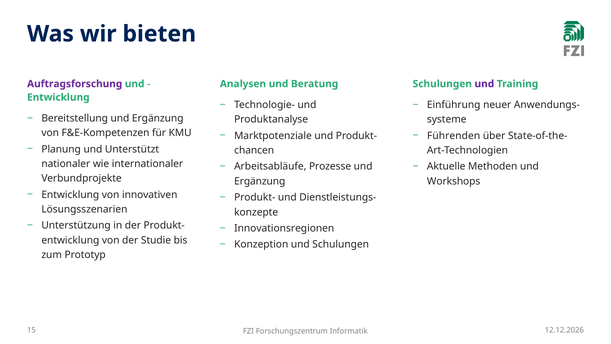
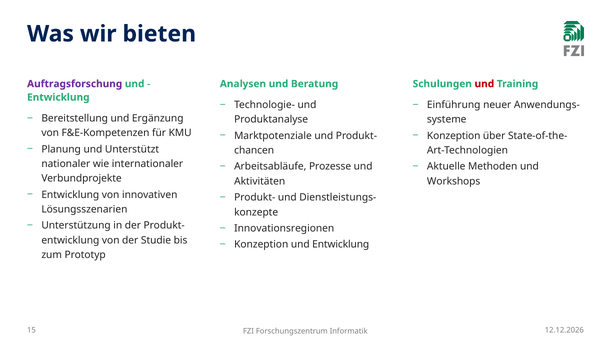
und colour: purple -> red (484, 84)
Führenden: Führenden -> Konzeption (454, 136)
Ergänzung: Ergänzung -> Aktivitäten (260, 181)
und Schulungen: Schulungen -> Entwicklung (341, 244)
